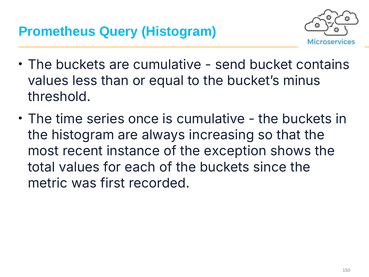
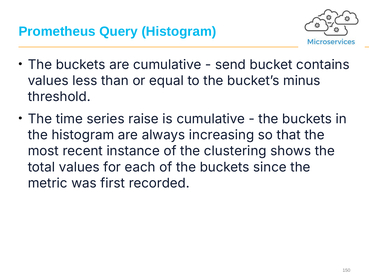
once: once -> raise (144, 119)
exception: exception -> clustering (235, 151)
